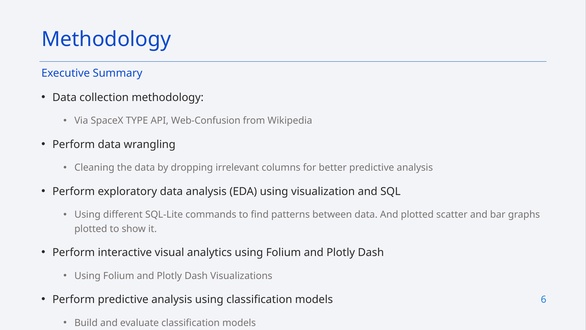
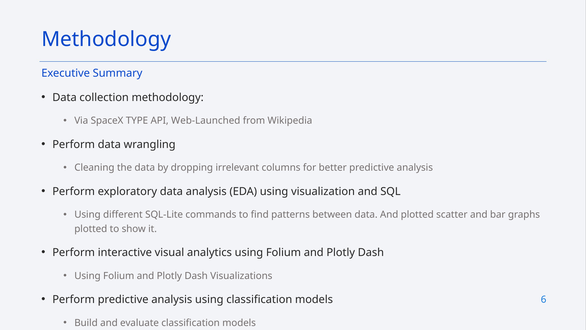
Web-Confusion: Web-Confusion -> Web-Launched (206, 121)
